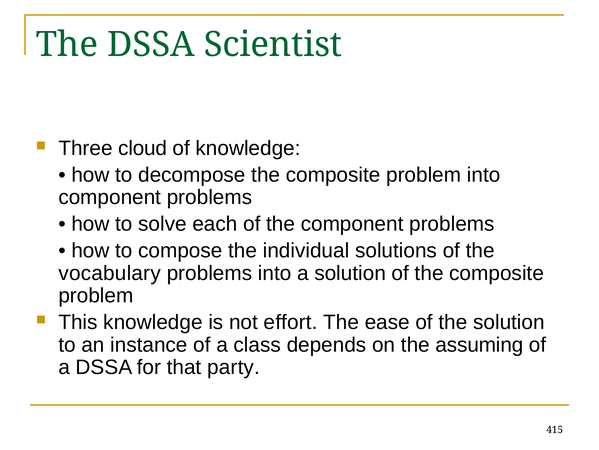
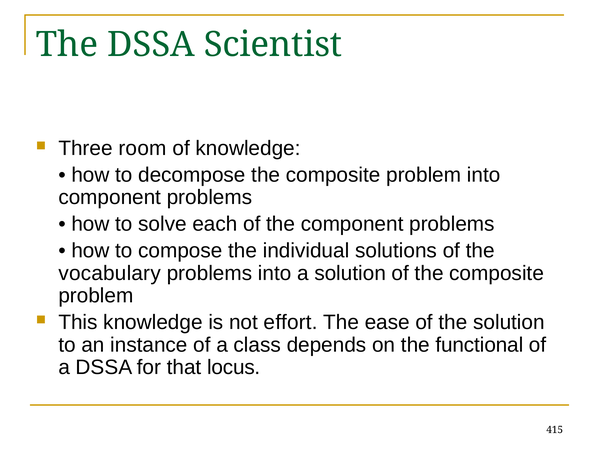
cloud: cloud -> room (142, 148)
assuming: assuming -> functional (479, 344)
party: party -> locus (234, 367)
